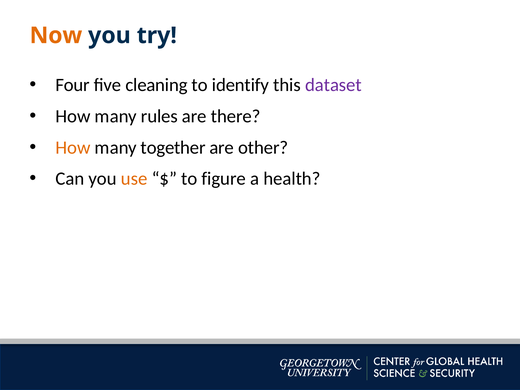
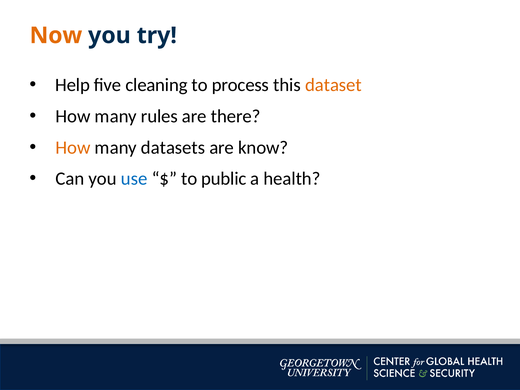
Four: Four -> Help (73, 85)
identify: identify -> process (240, 85)
dataset colour: purple -> orange (333, 85)
together: together -> datasets (173, 148)
other: other -> know (263, 148)
use colour: orange -> blue (134, 179)
figure: figure -> public (224, 179)
